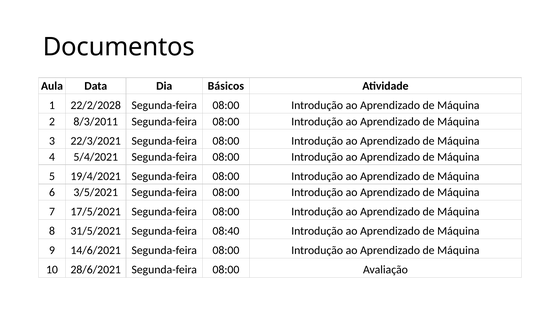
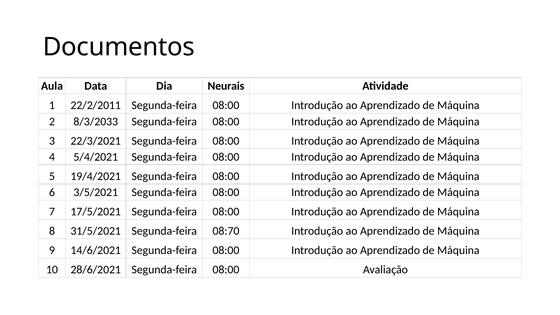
Básicos: Básicos -> Neurais (226, 86)
22/2/2028: 22/2/2028 -> 22/2/2011 (96, 105)
8/3/2011: 8/3/2011 -> 8/3/2033 (96, 122)
08:40: 08:40 -> 08:70 (226, 231)
